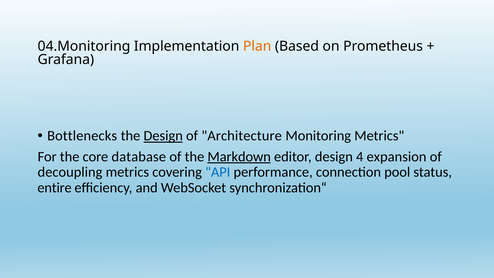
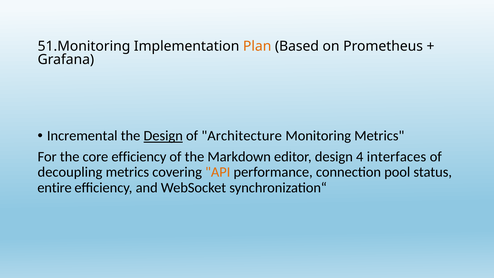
04.Monitoring: 04.Monitoring -> 51.Monitoring (84, 46)
Bottlenecks: Bottlenecks -> Incremental (82, 136)
core database: database -> efficiency (139, 157)
Markdown underline: present -> none (239, 157)
expansion: expansion -> interfaces (396, 157)
API colour: blue -> orange (218, 172)
